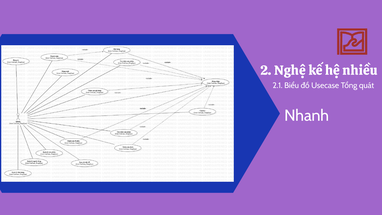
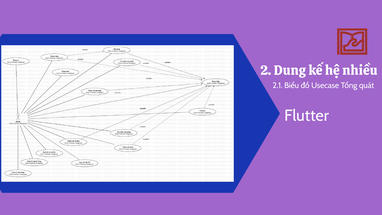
Nghệ: Nghệ -> Dung (290, 71)
Nhanh: Nhanh -> Flutter (307, 116)
